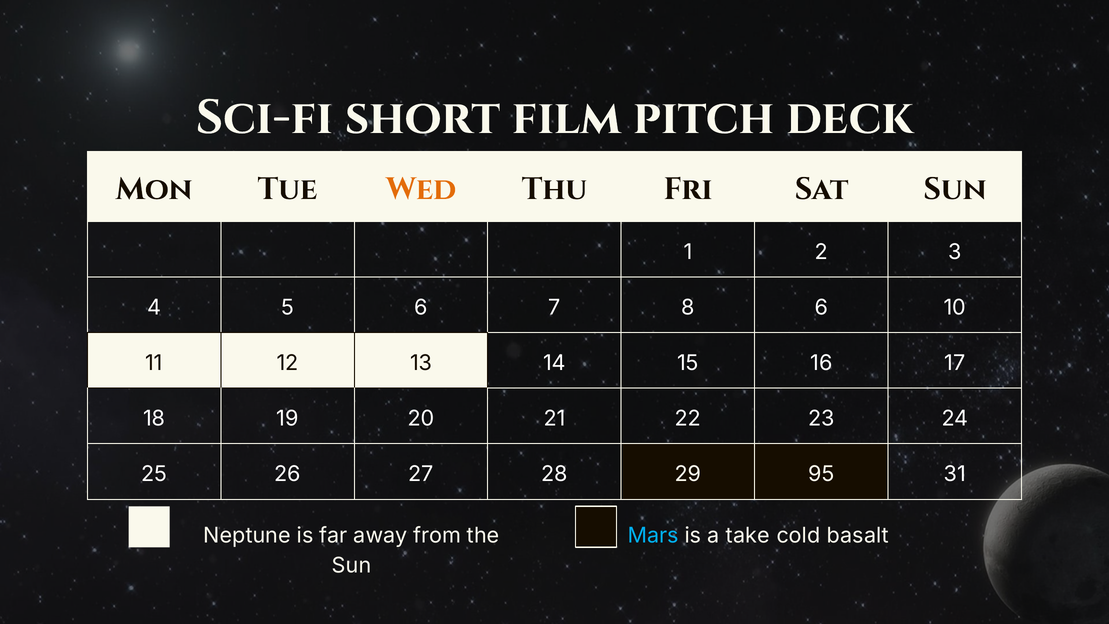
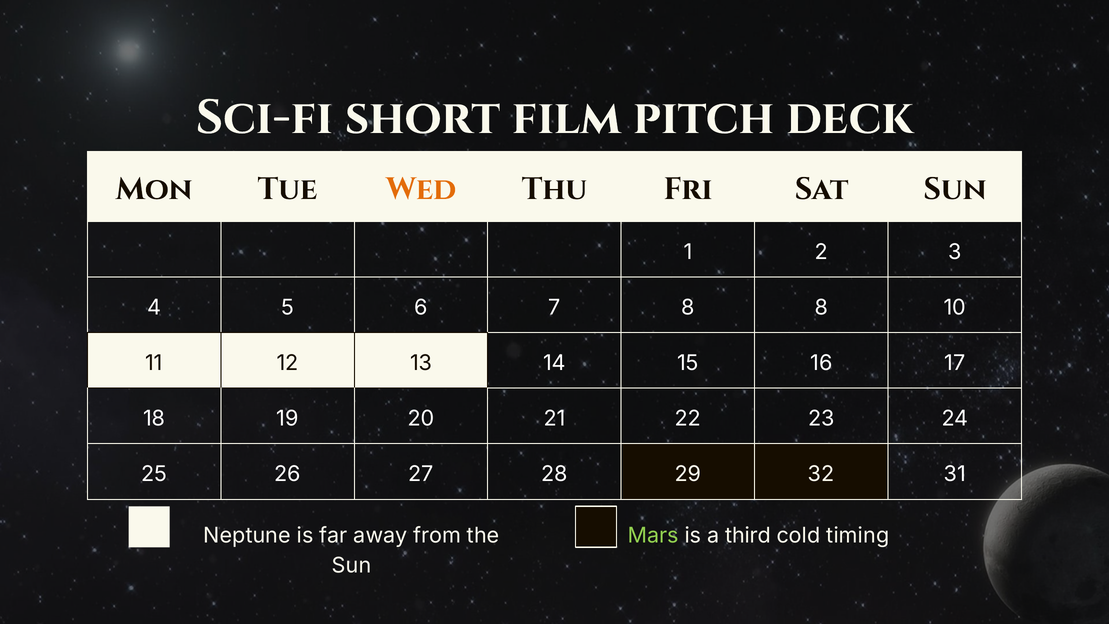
8 6: 6 -> 8 (821, 307)
95: 95 -> 32 (821, 474)
Mars colour: light blue -> light green (653, 536)
take: take -> third (748, 536)
basalt: basalt -> timing (858, 536)
